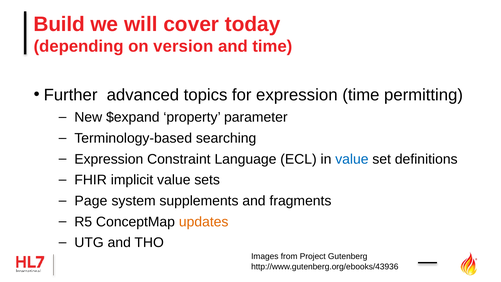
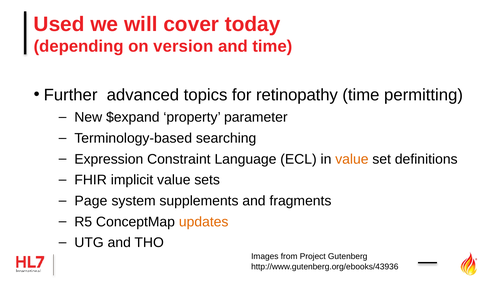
Build: Build -> Used (59, 24)
for expression: expression -> retinopathy (297, 95)
value colour: blue -> orange (352, 159)
